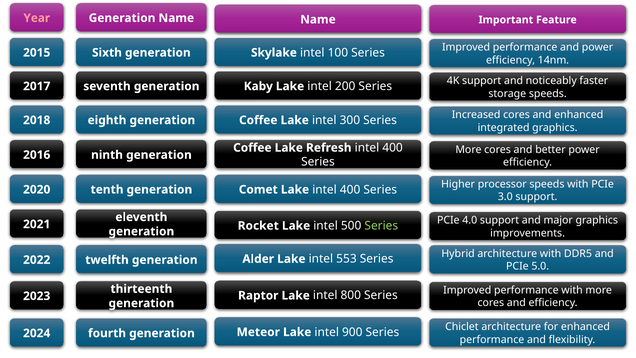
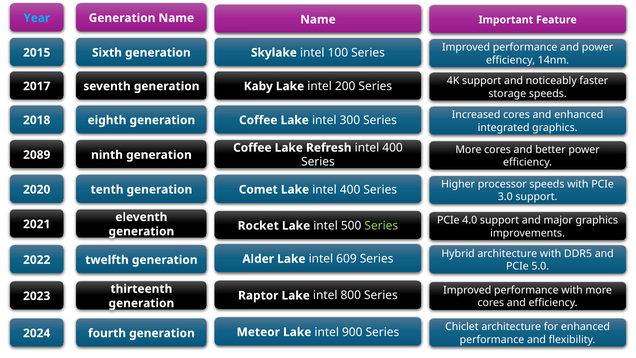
Year colour: pink -> light blue (37, 18)
2016: 2016 -> 2089 (37, 155)
553: 553 -> 609 (346, 259)
